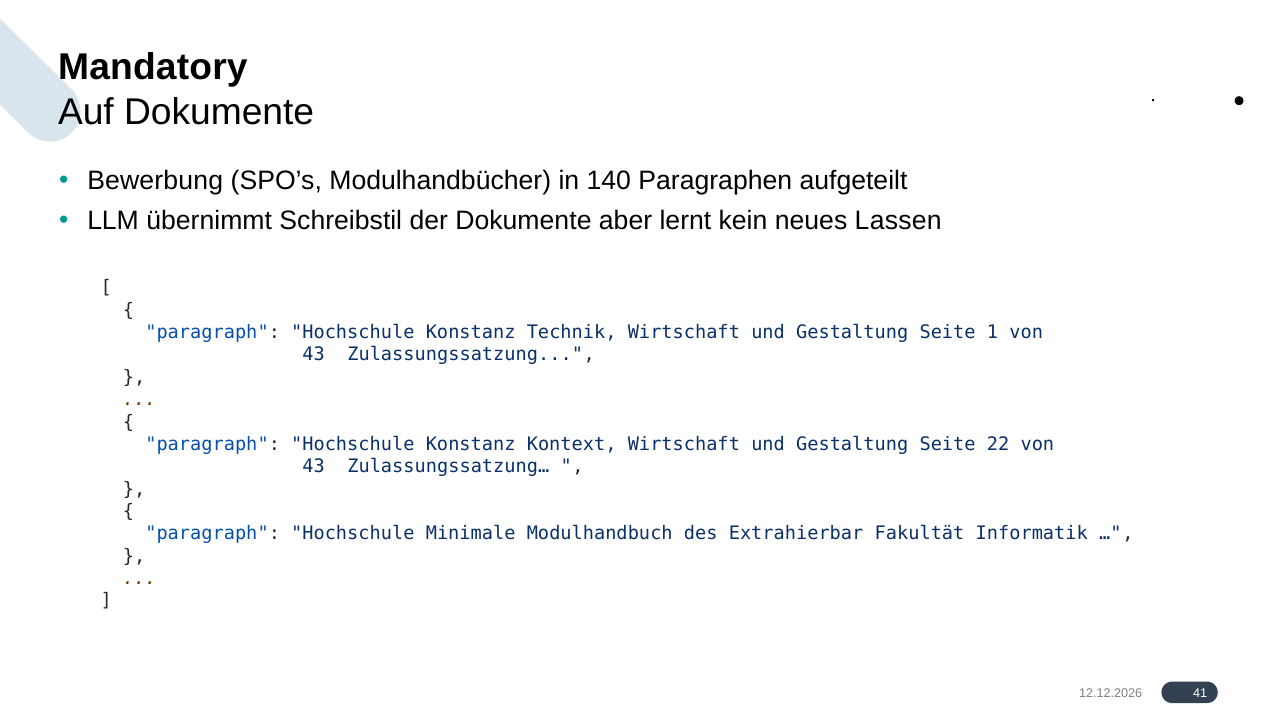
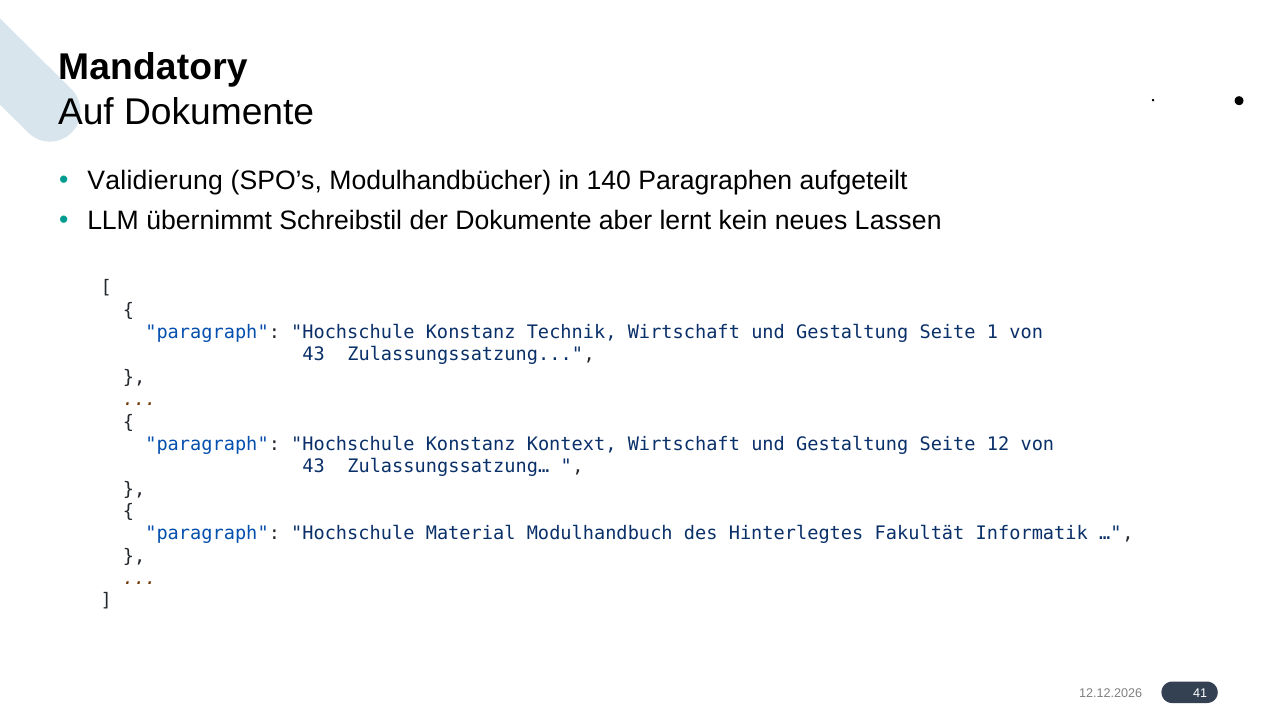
Bewerbung: Bewerbung -> Validierung (155, 181)
22: 22 -> 12 (998, 444)
Minimale: Minimale -> Material (471, 533)
Extrahierbar: Extrahierbar -> Hinterlegtes (796, 533)
